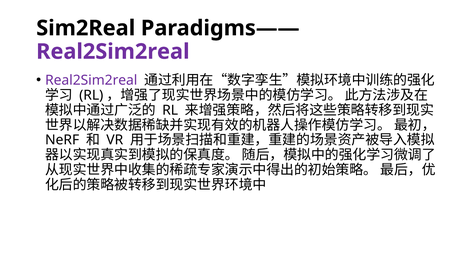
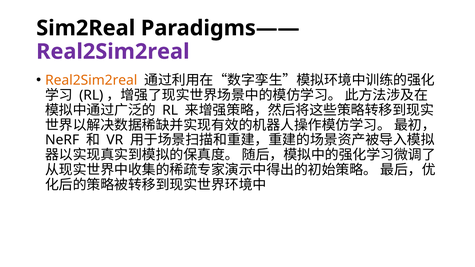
Real2Sim2real colour: purple -> orange (91, 80)
